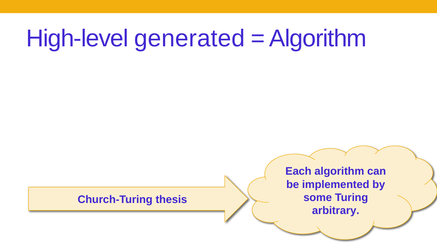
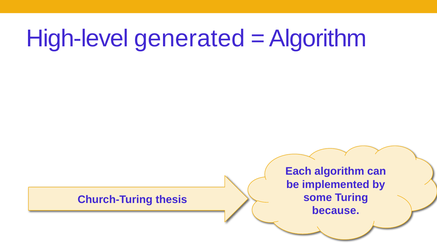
arbitrary: arbitrary -> because (336, 210)
